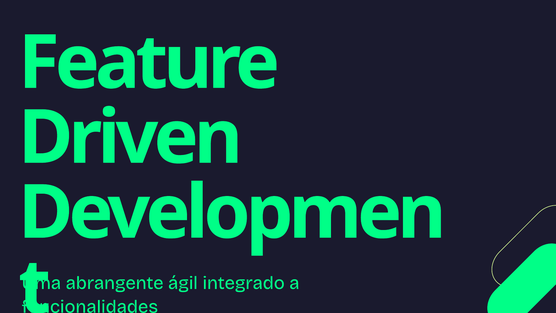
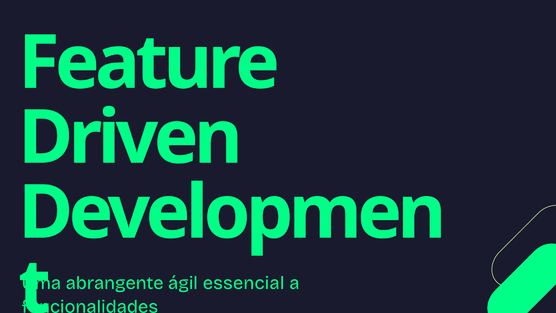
integrado: integrado -> essencial (244, 283)
